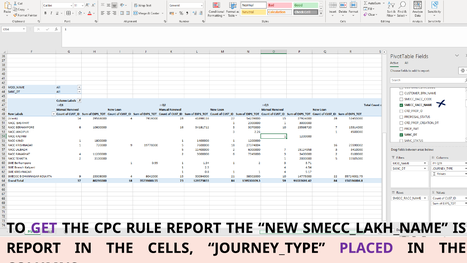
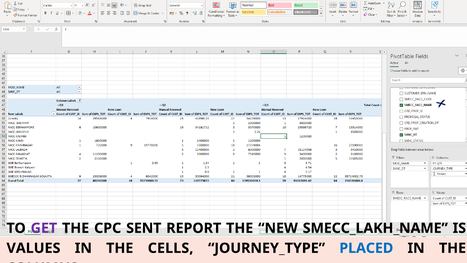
RULE: RULE -> SENT (144, 228)
REPORT: REPORT -> VALUES (33, 248)
PLACED colour: purple -> blue (366, 248)
